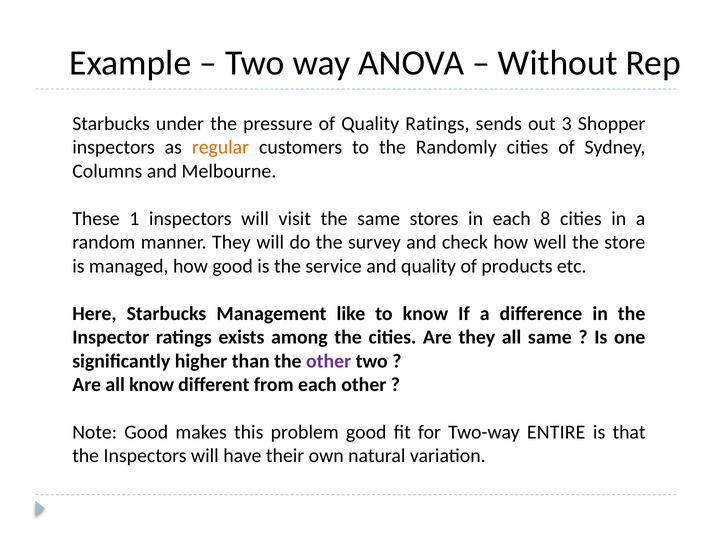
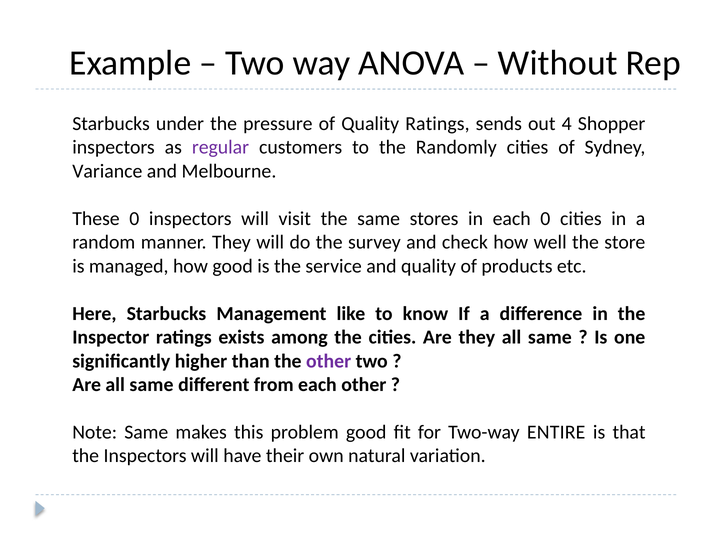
3: 3 -> 4 (567, 124)
regular colour: orange -> purple (220, 147)
Columns: Columns -> Variance (107, 171)
These 1: 1 -> 0 (134, 219)
each 8: 8 -> 0 (545, 219)
Are all know: know -> same (151, 385)
Note Good: Good -> Same (146, 432)
